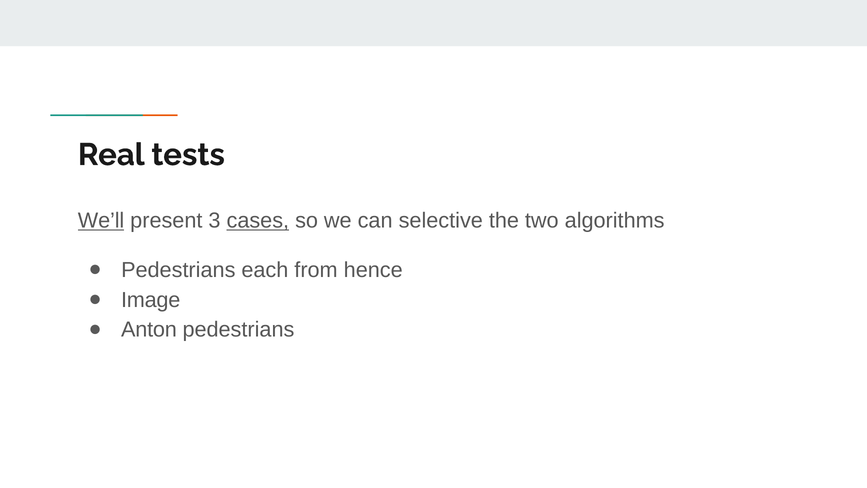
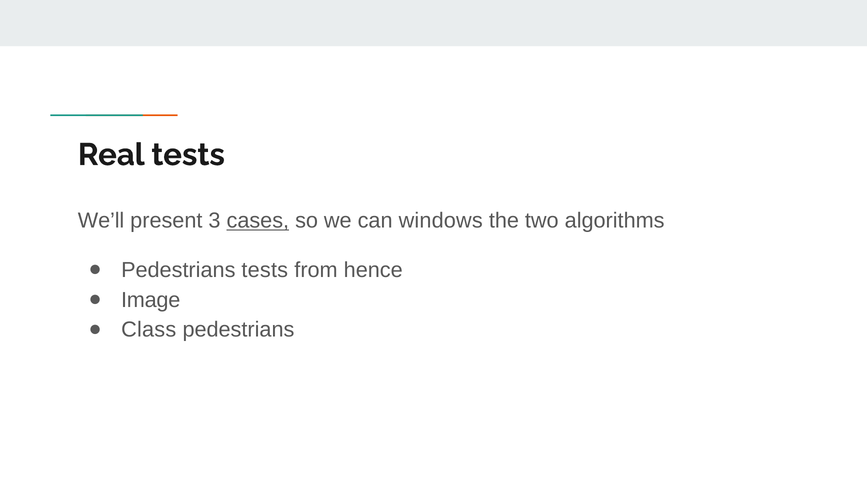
We’ll underline: present -> none (101, 221)
selective: selective -> windows (441, 221)
Pedestrians each: each -> tests (265, 270)
Anton: Anton -> Class (149, 330)
